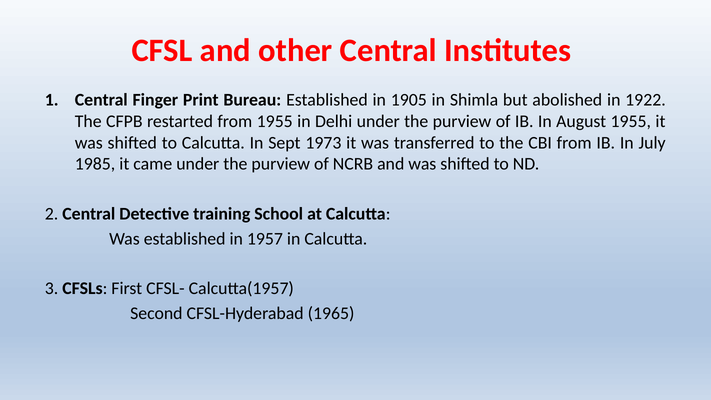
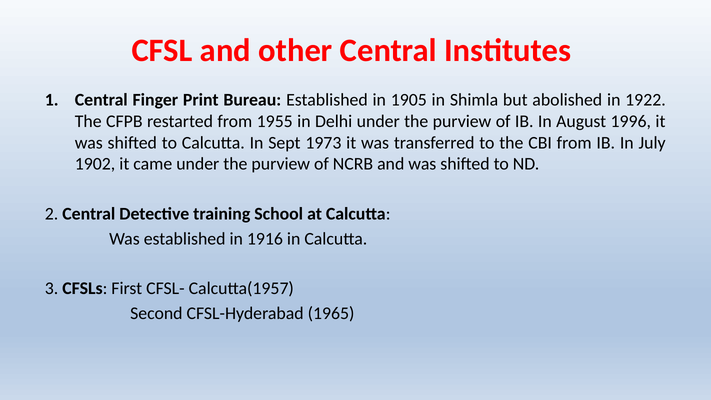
August 1955: 1955 -> 1996 (631, 121)
1985: 1985 -> 1902 (95, 164)
1957: 1957 -> 1916 (265, 239)
